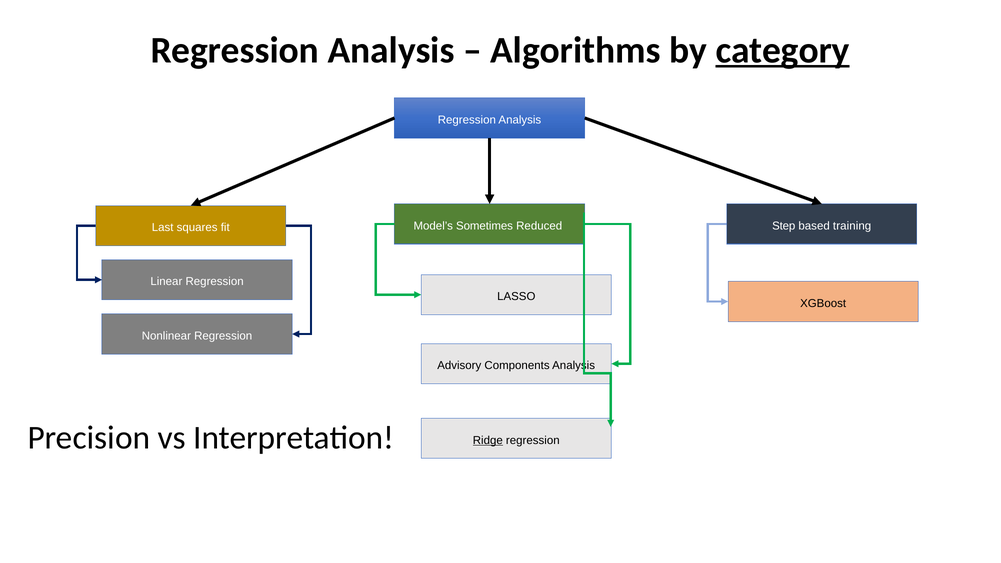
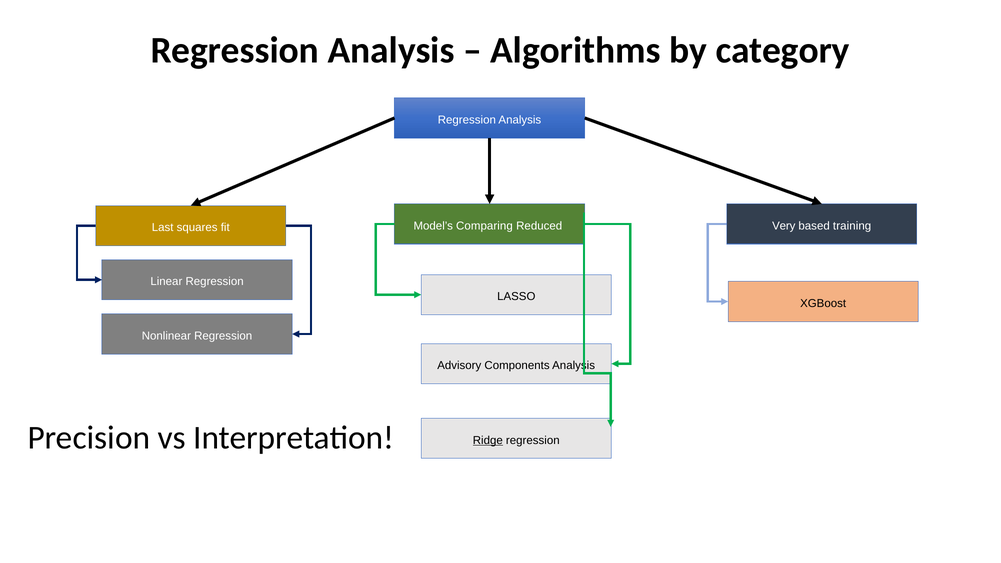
category underline: present -> none (783, 50)
Sometimes: Sometimes -> Comparing (484, 226)
Step: Step -> Very (784, 226)
